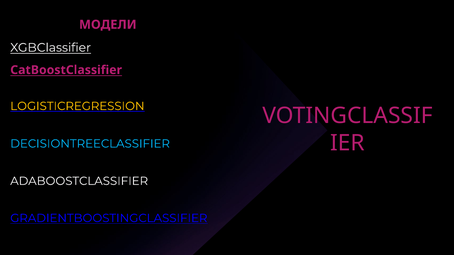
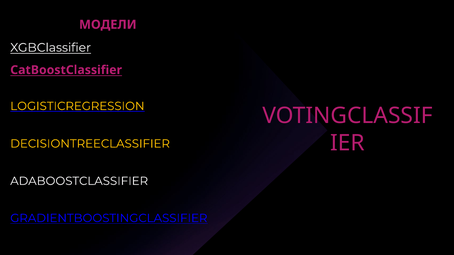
DECISIONTREECLASSIFIER colour: light blue -> yellow (90, 144)
